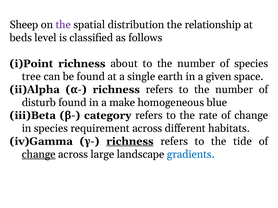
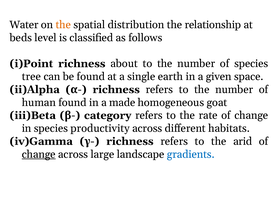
Sheep: Sheep -> Water (24, 25)
the colour: purple -> orange (63, 25)
disturb: disturb -> human (39, 103)
make: make -> made (122, 103)
blue: blue -> goat (217, 103)
requirement: requirement -> productivity (100, 129)
richness underline: present -> none (130, 142)
tide: tide -> arid (243, 142)
